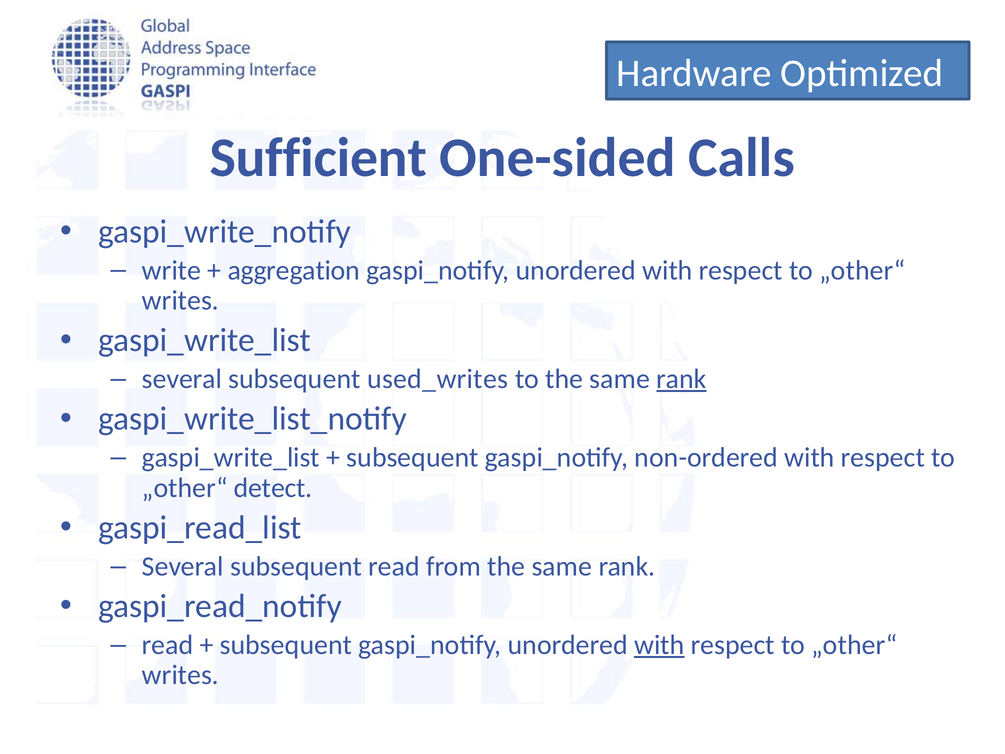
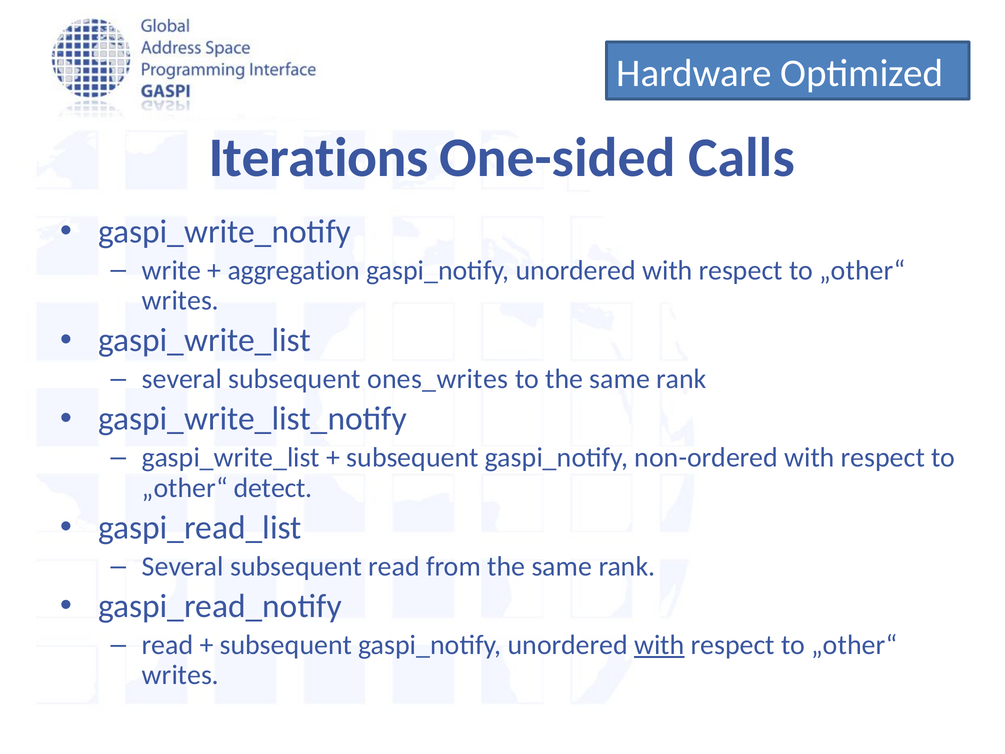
Sufficient: Sufficient -> Iterations (318, 158)
used_writes: used_writes -> ones_writes (438, 379)
rank underline: present -> none (681, 379)
